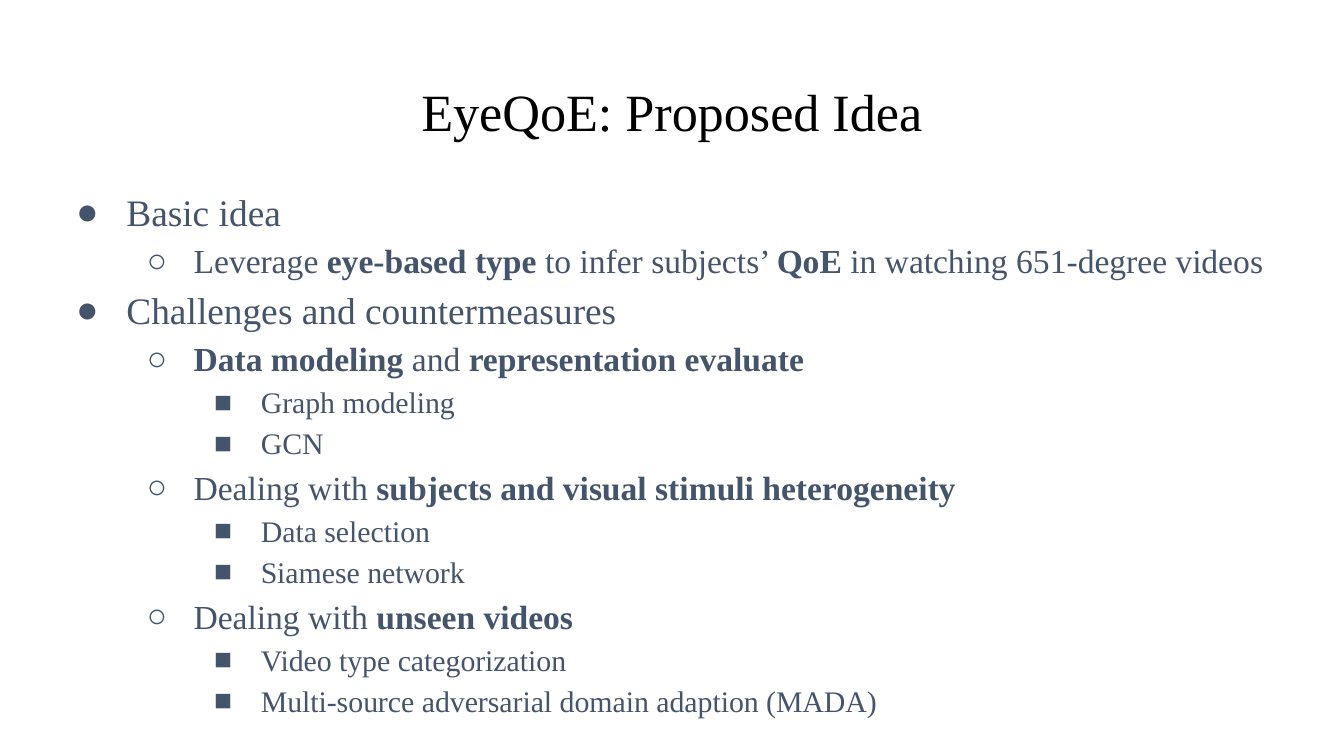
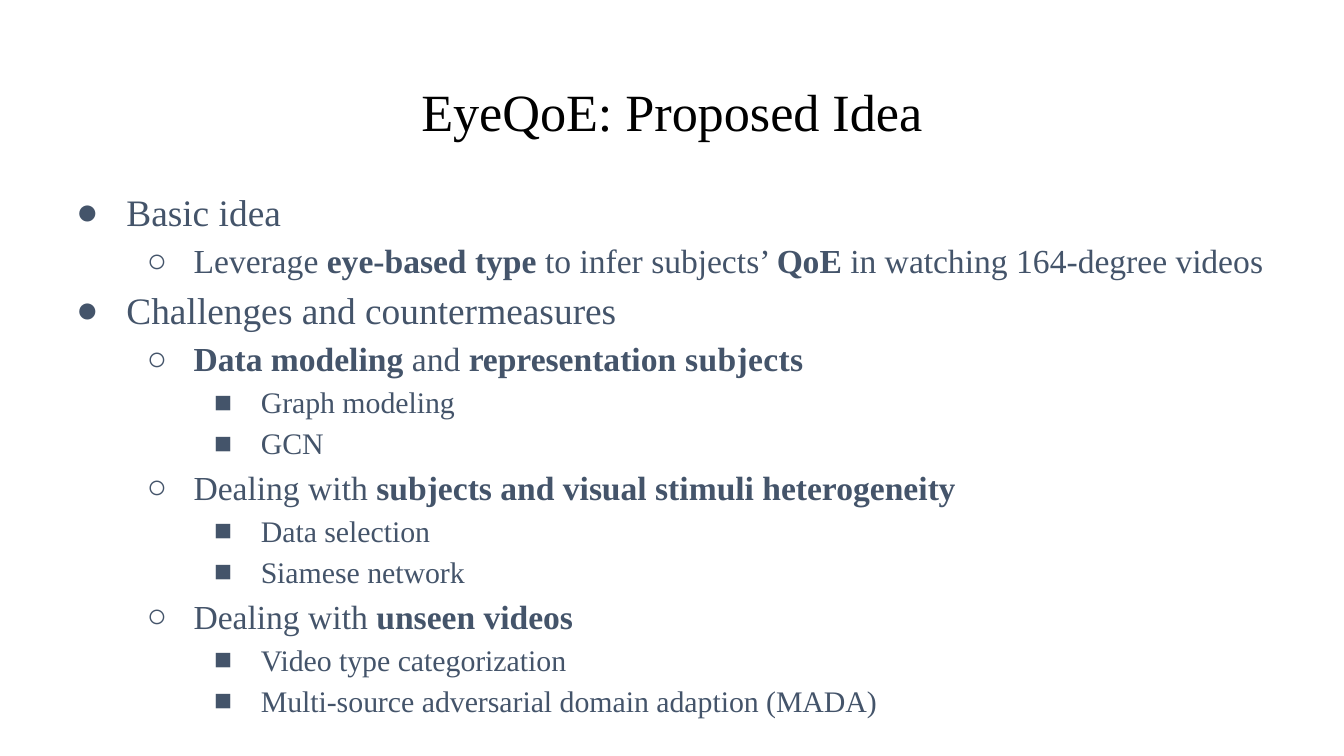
651-degree: 651-degree -> 164-degree (1092, 263)
representation evaluate: evaluate -> subjects (744, 361)
